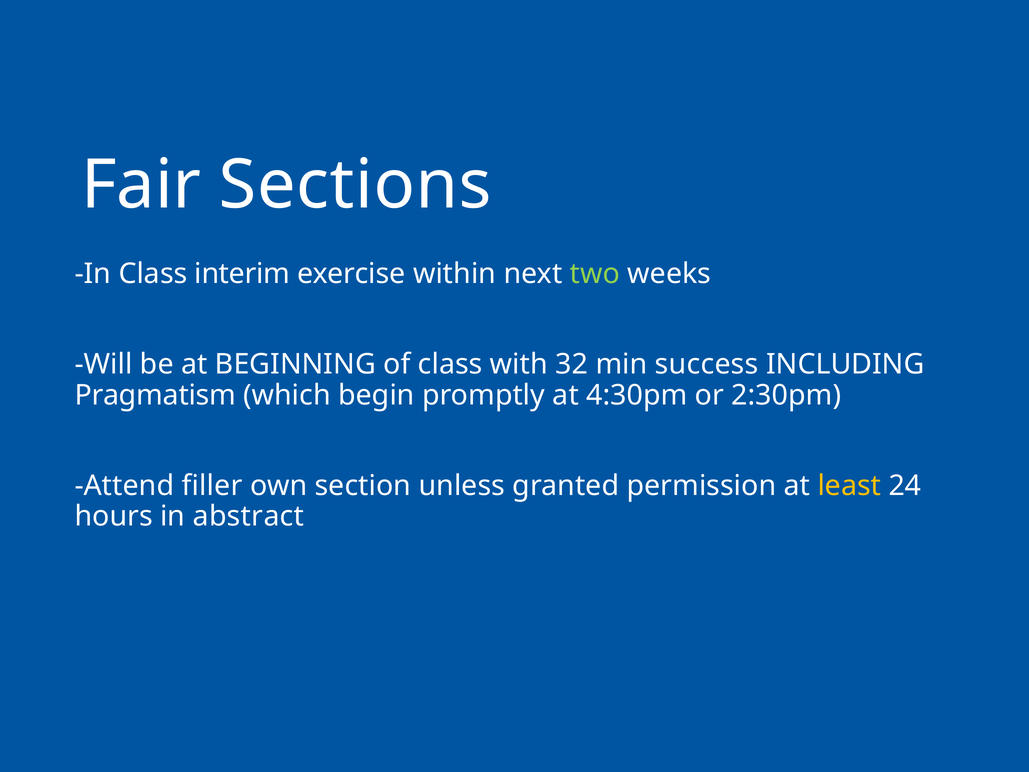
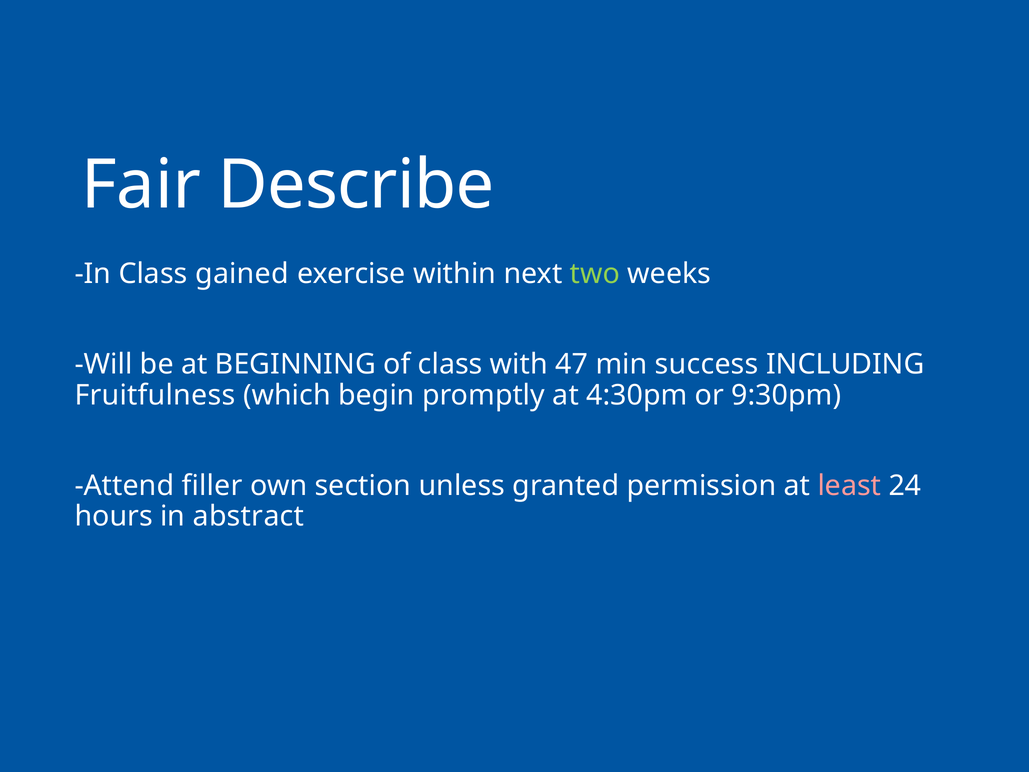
Sections: Sections -> Describe (356, 185)
interim: interim -> gained (242, 274)
32: 32 -> 47 (572, 364)
Pragmatism: Pragmatism -> Fruitfulness (155, 395)
2:30pm: 2:30pm -> 9:30pm (786, 395)
least colour: yellow -> pink (849, 485)
